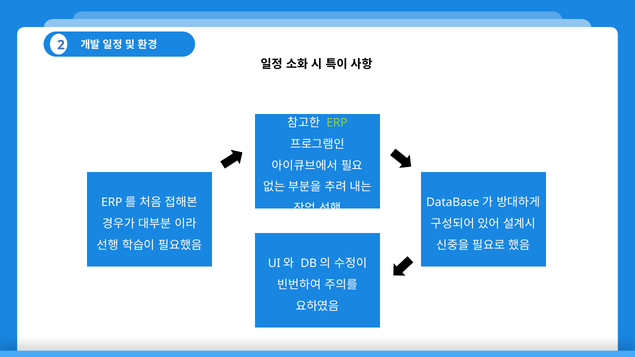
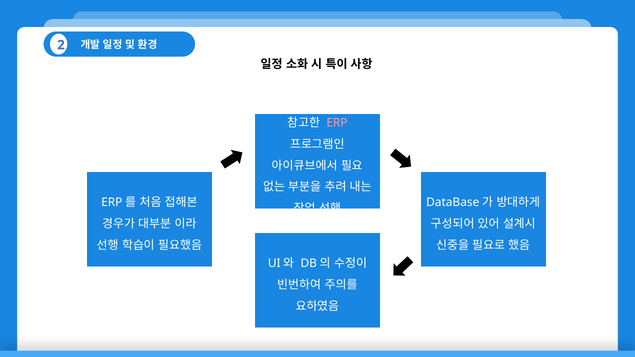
ERP colour: light green -> pink (337, 123)
